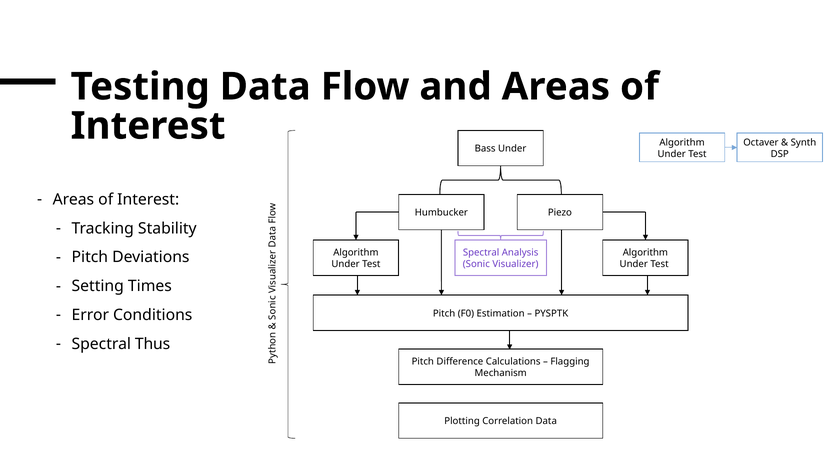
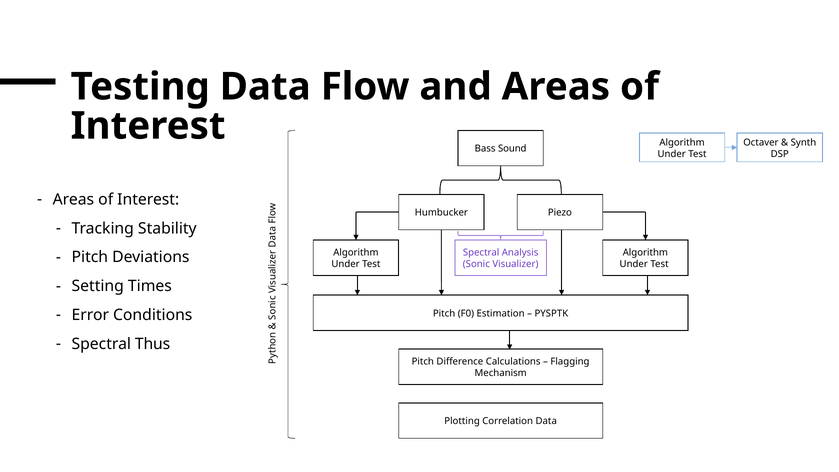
Bass Under: Under -> Sound (512, 149)
